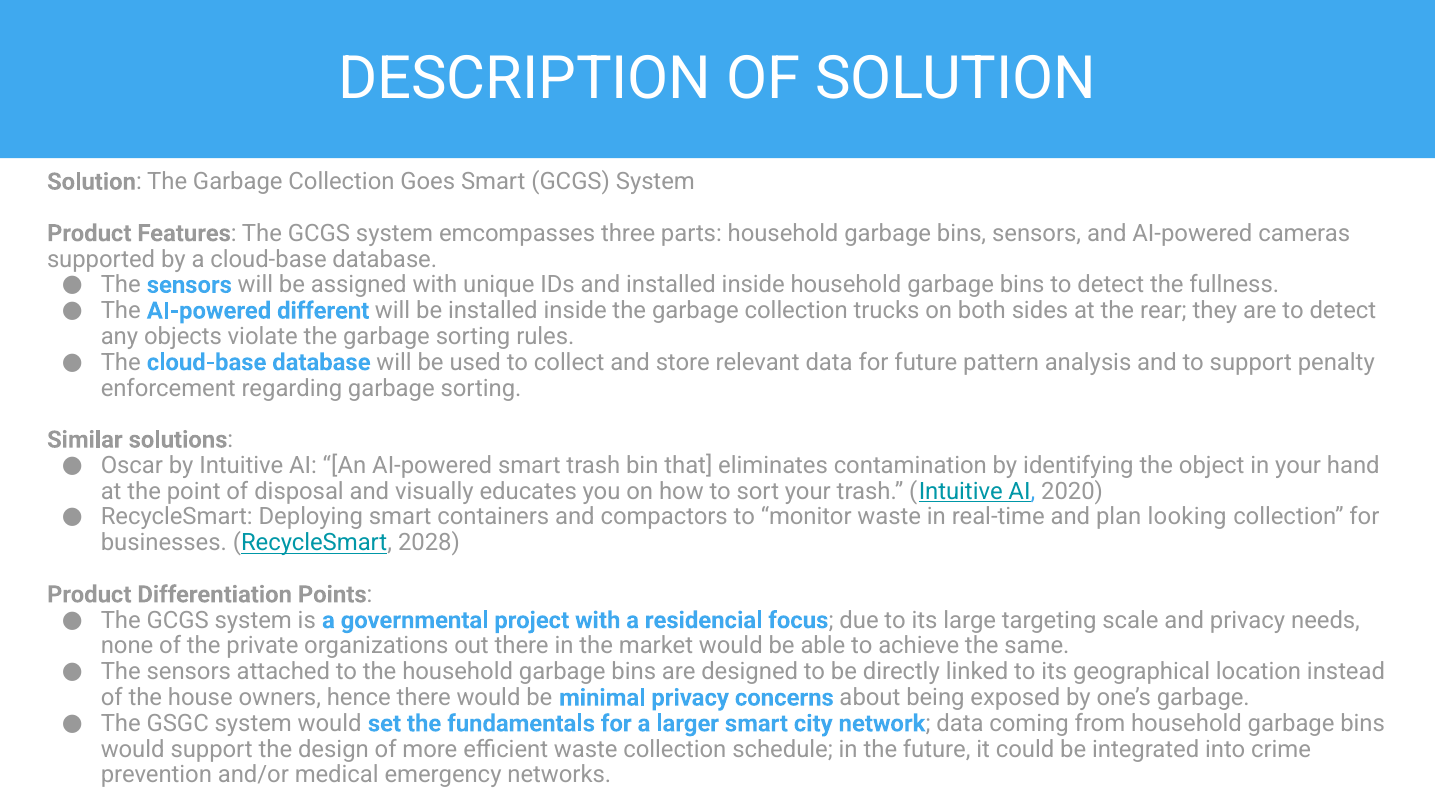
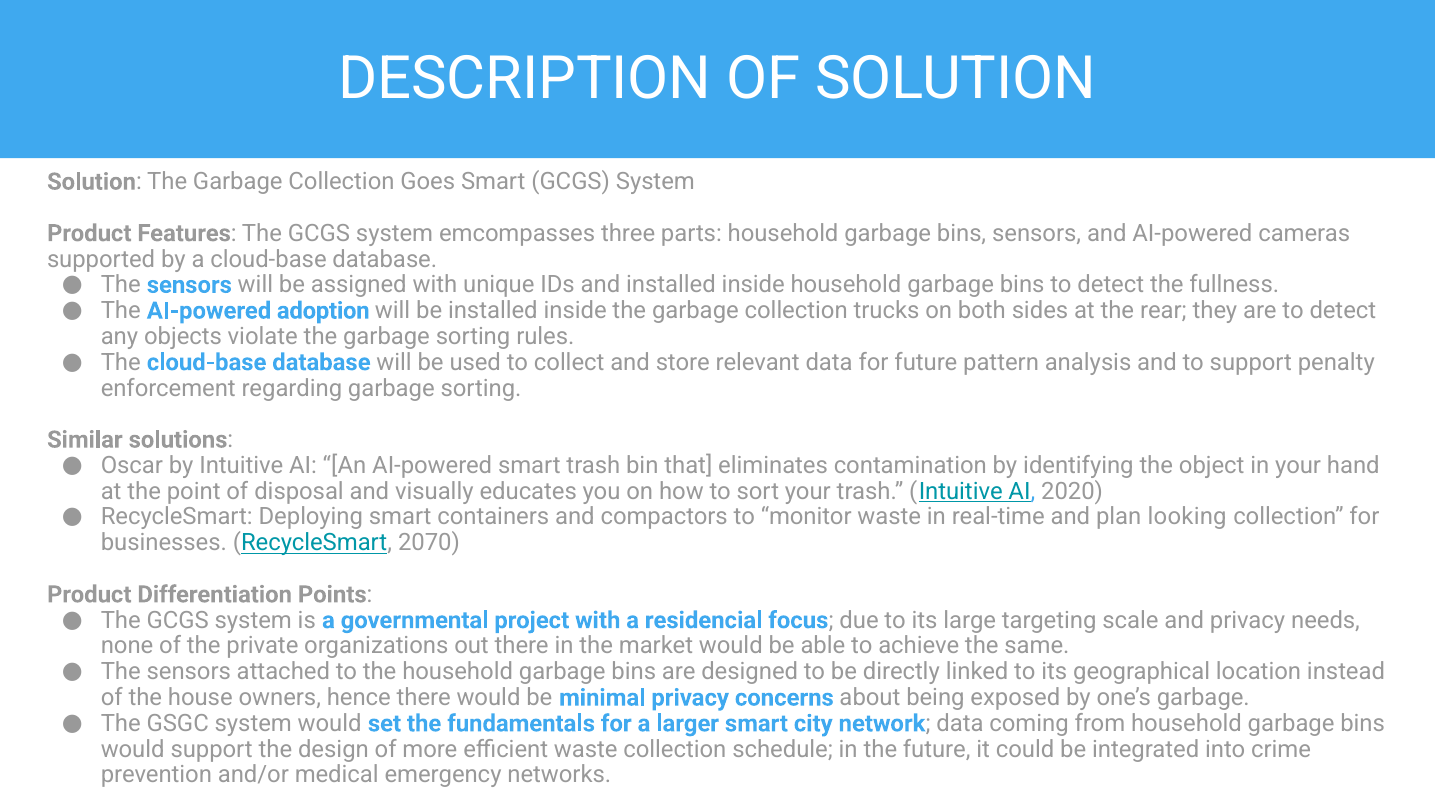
different: different -> adoption (323, 311)
2028: 2028 -> 2070 (429, 543)
